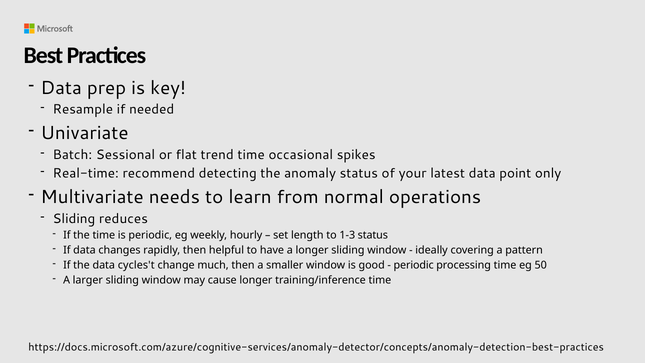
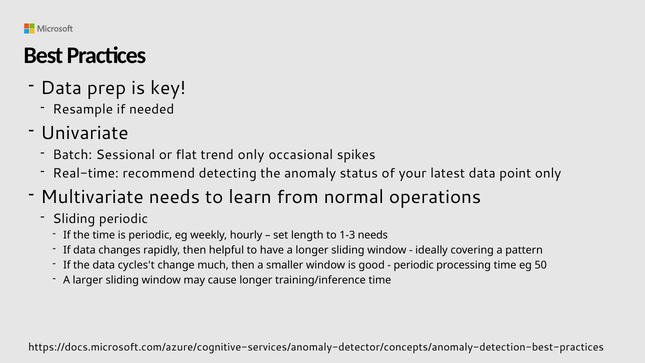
trend time: time -> only (251, 155)
Sliding reduces: reduces -> periodic (124, 219)
1-3 status: status -> needs (373, 235)
